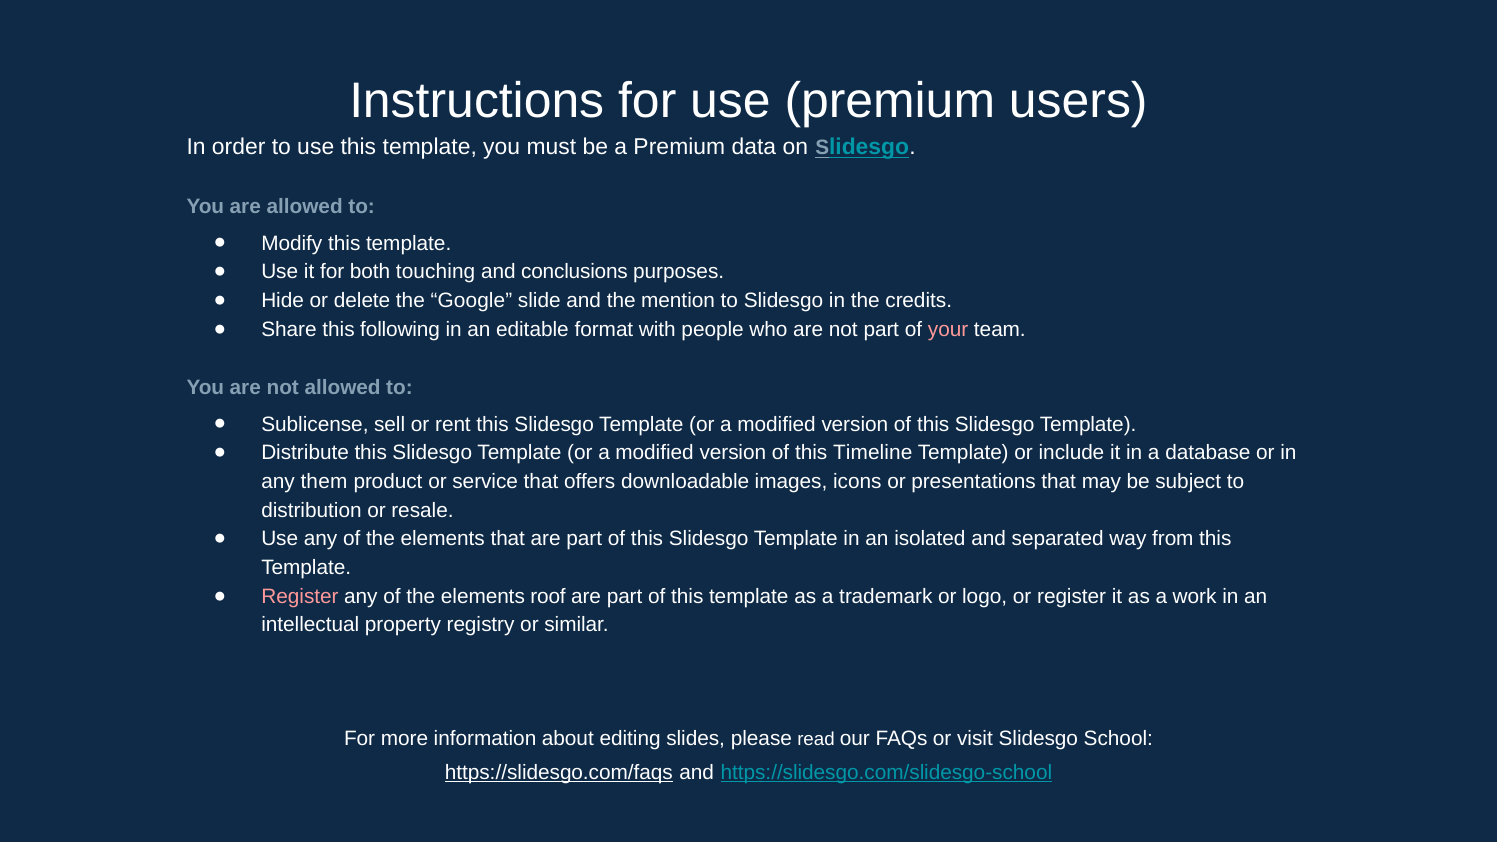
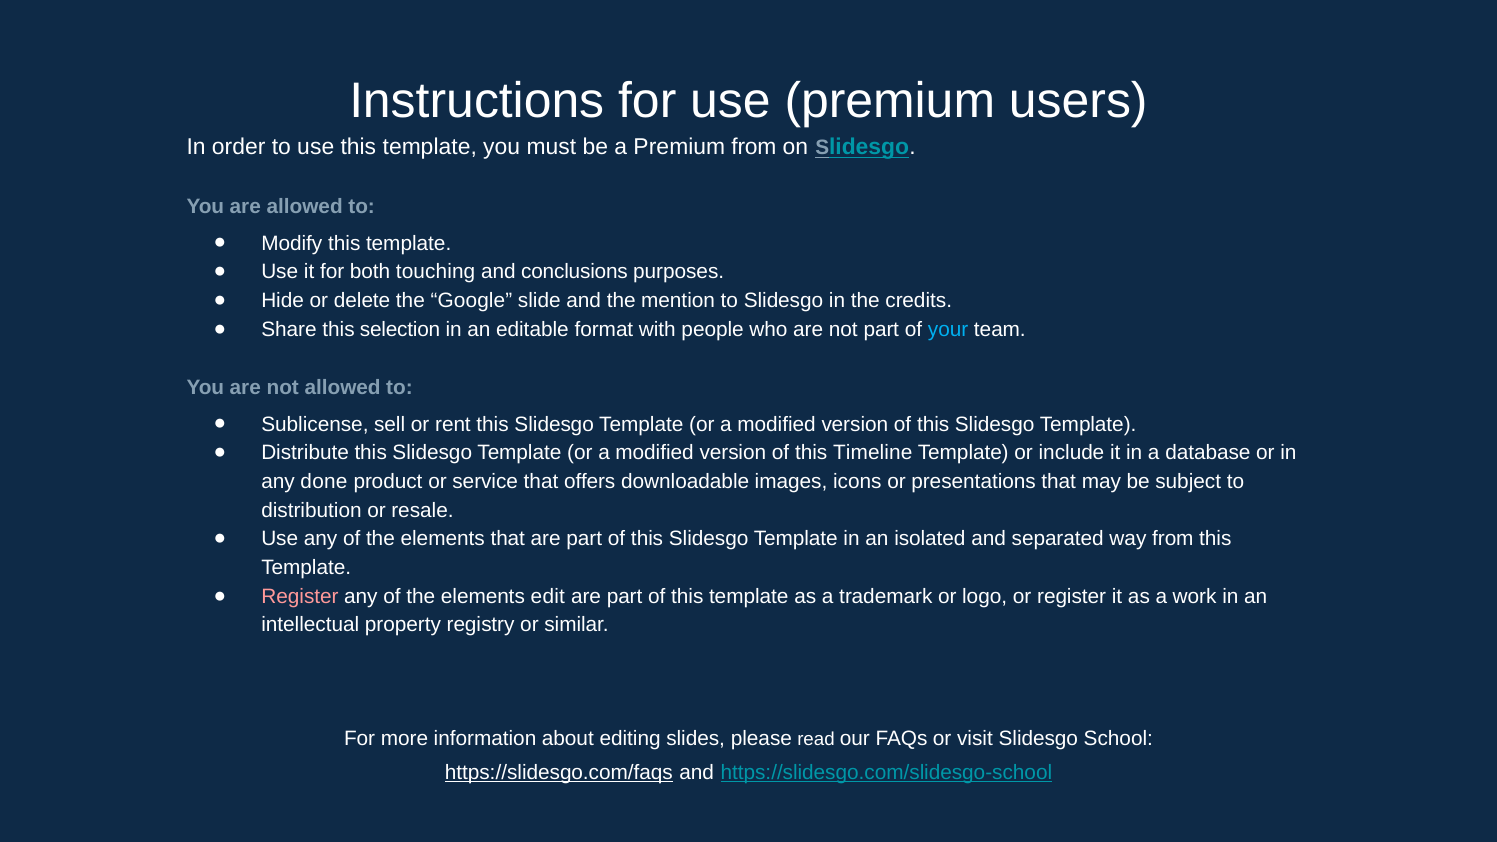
Premium data: data -> from (754, 147)
following: following -> selection (400, 329)
your colour: pink -> light blue (948, 329)
them: them -> done (324, 482)
roof: roof -> edit (548, 596)
